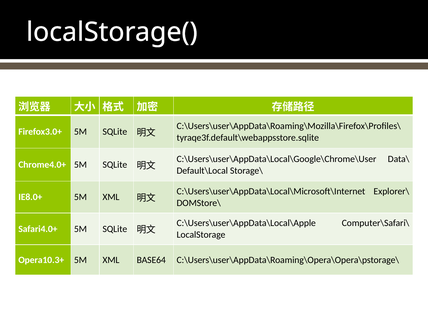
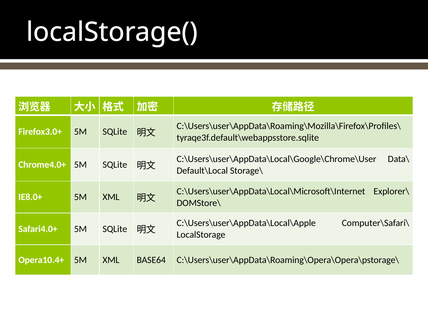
Opera10.3+: Opera10.3+ -> Opera10.4+ (41, 260)
